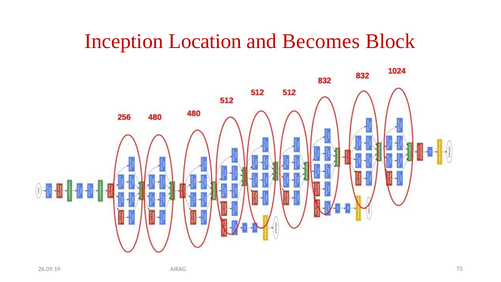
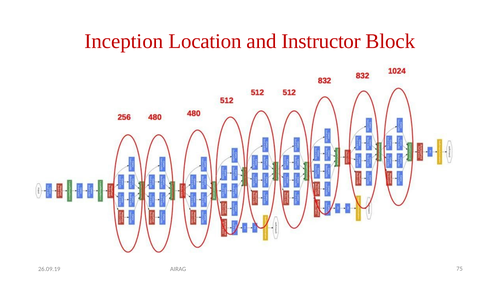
Becomes: Becomes -> Instructor (321, 41)
